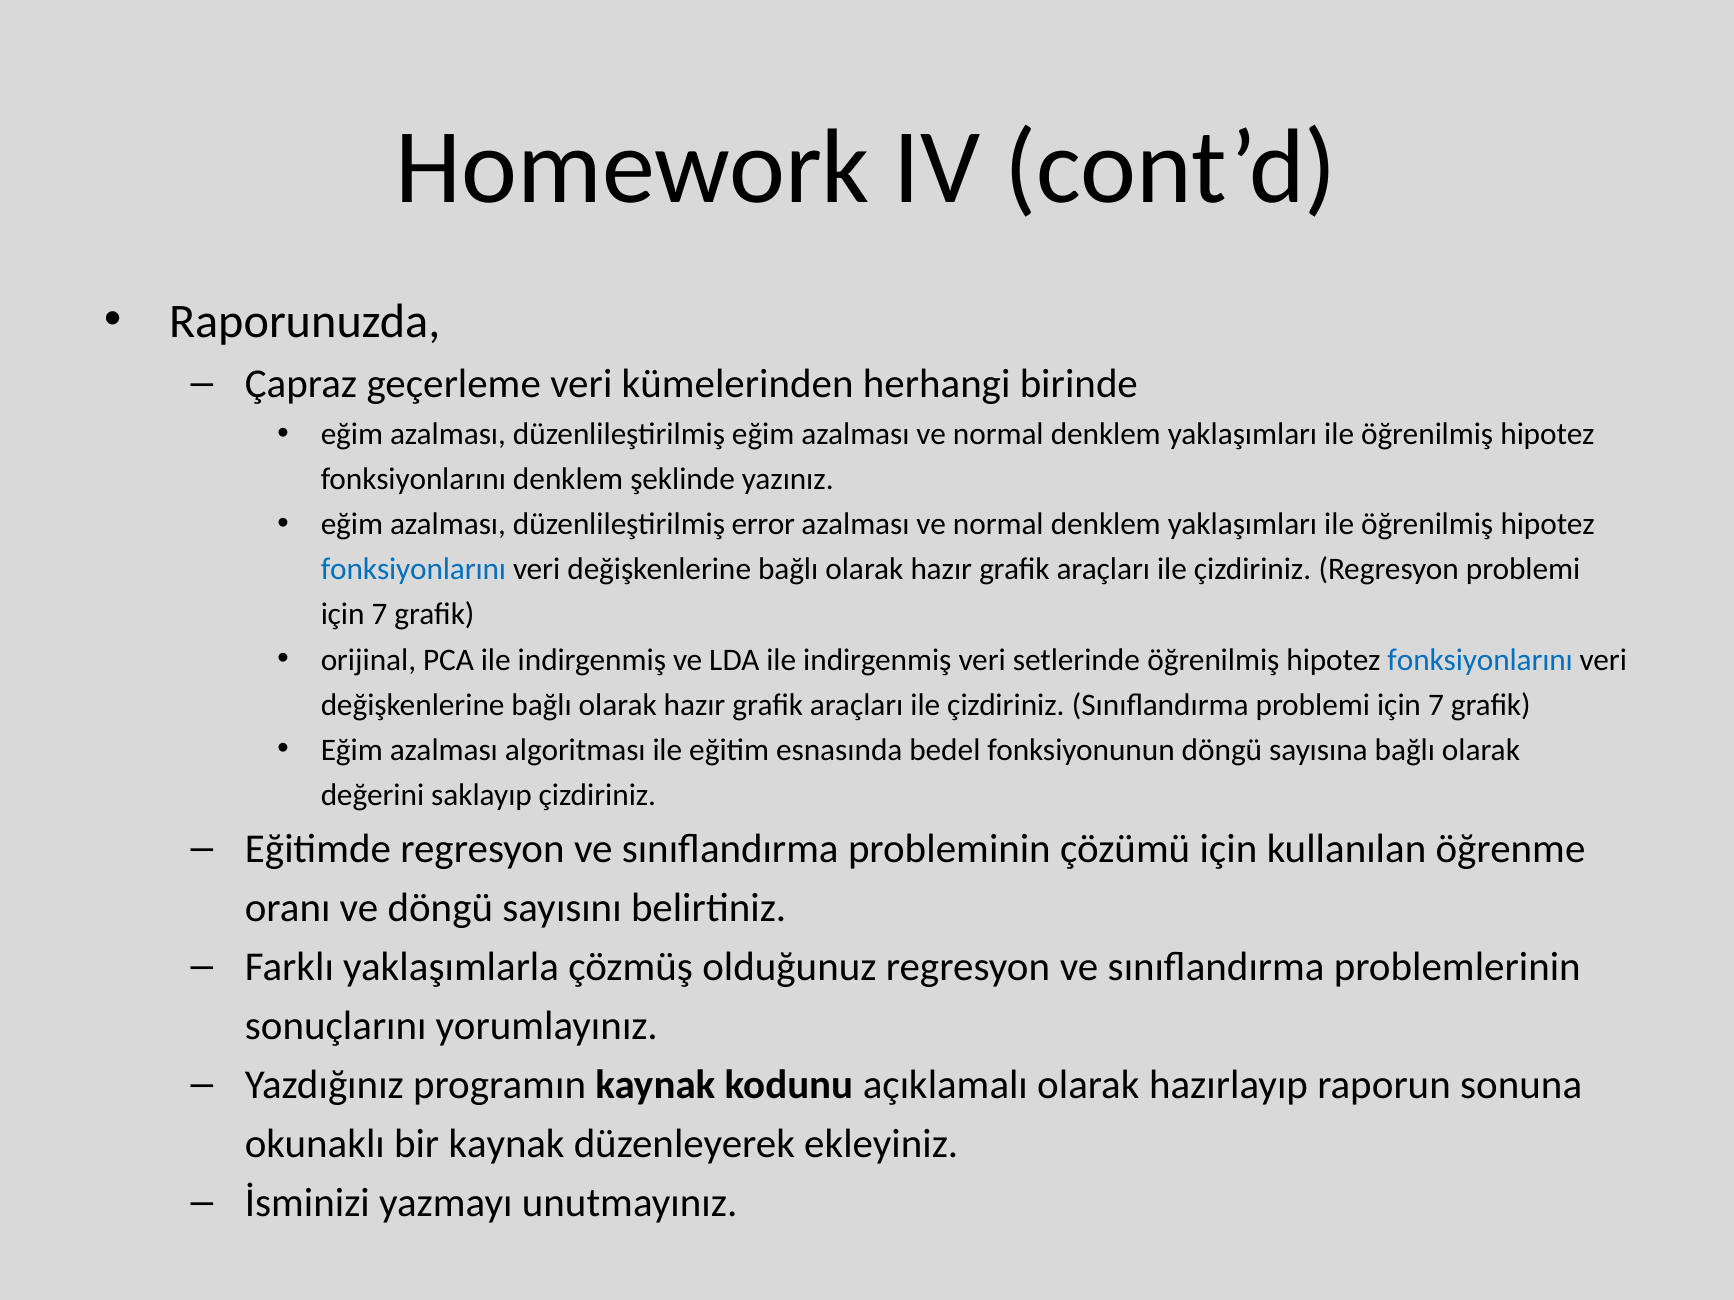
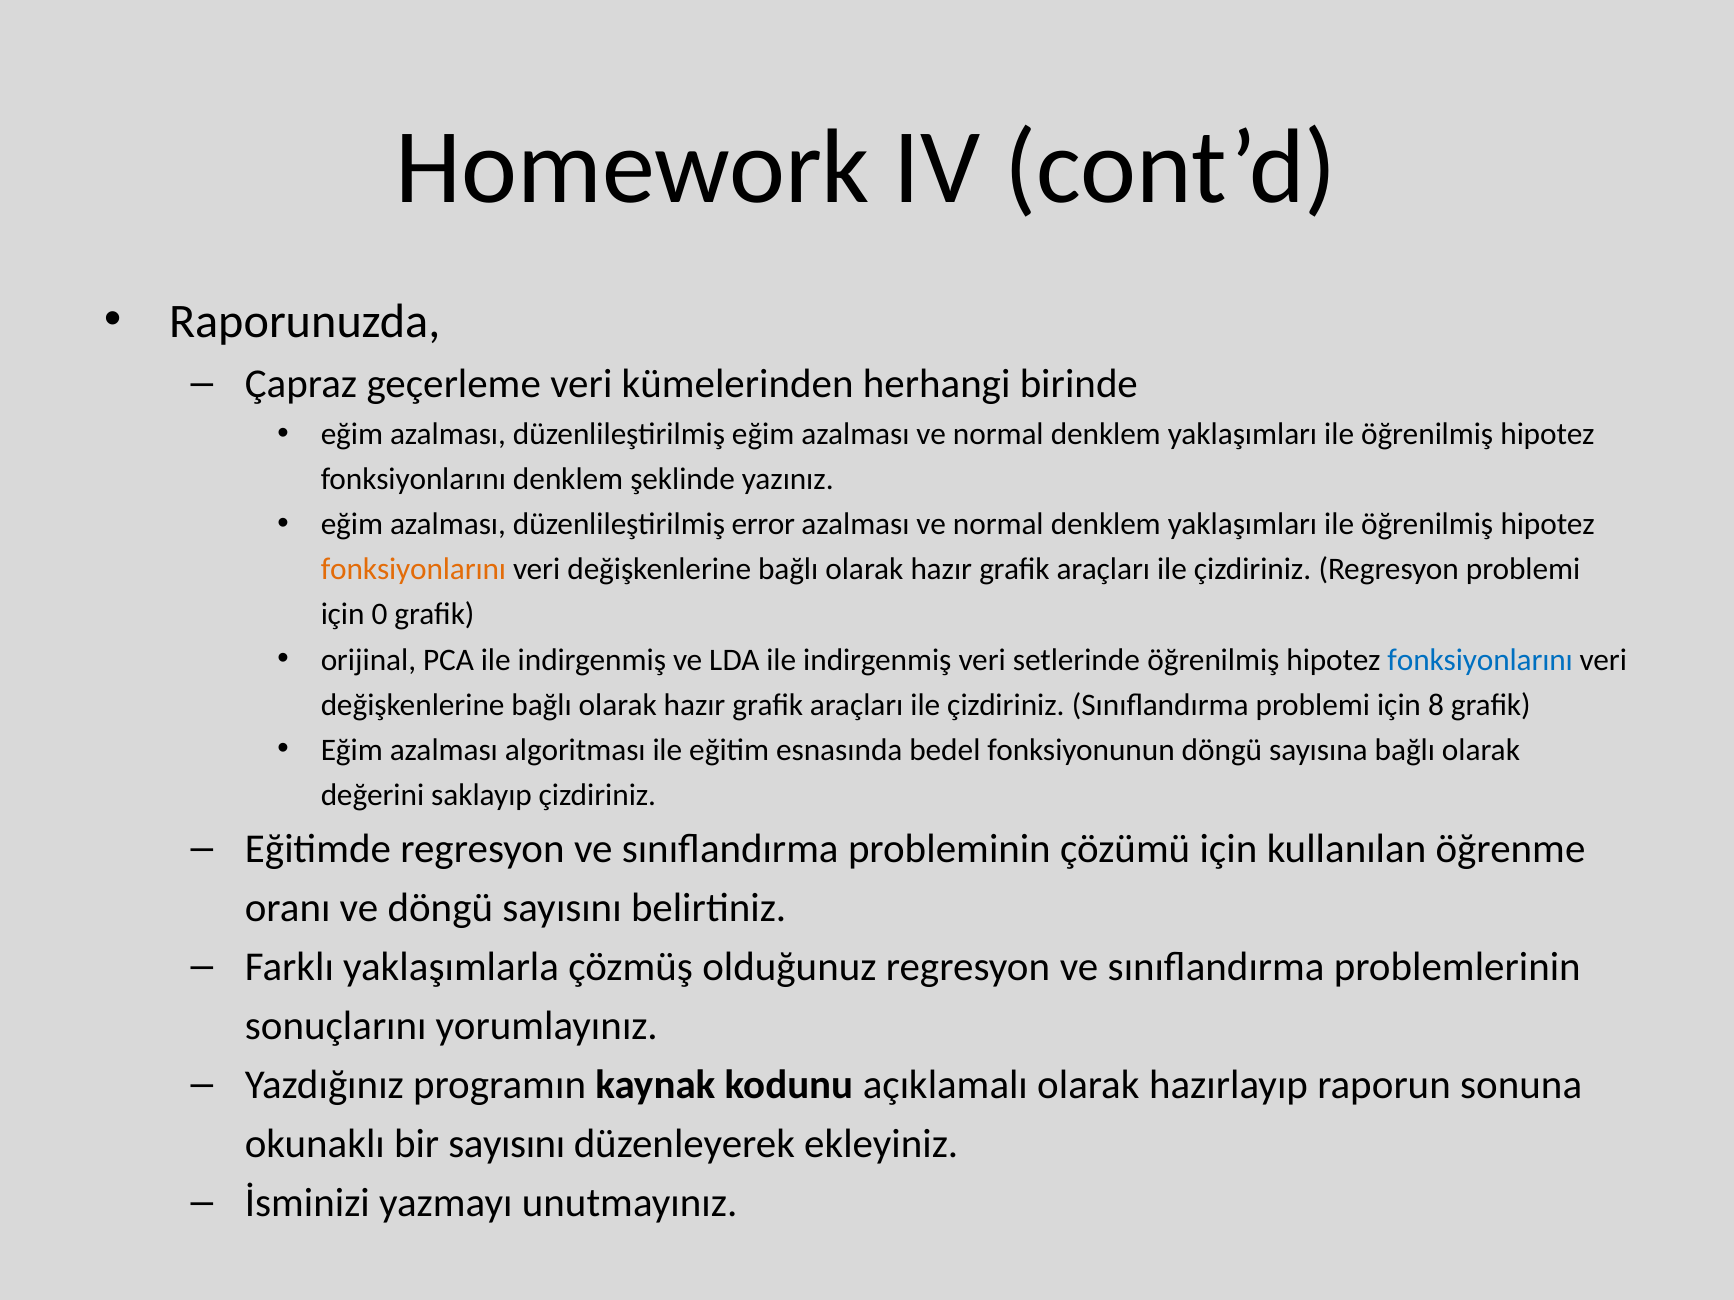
fonksiyonlarını colour: blue -> orange (413, 570)
7: 7 -> 0 (380, 615)
Sınıflandırma problemi için 7: 7 -> 8 (1436, 705)
bir kaynak: kaynak -> sayısını (507, 1144)
